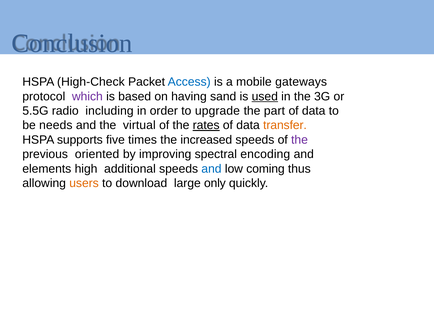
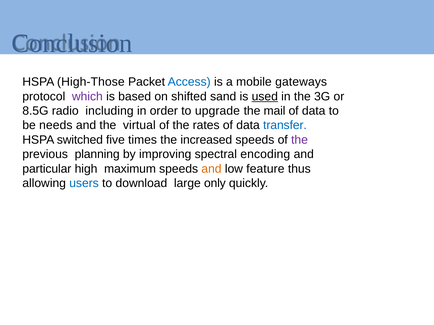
High-Check: High-Check -> High-Those (91, 82)
having: having -> shifted (189, 97)
5.5G: 5.5G -> 8.5G (35, 111)
part: part -> mail (275, 111)
rates underline: present -> none (206, 126)
transfer colour: orange -> blue (285, 126)
supports: supports -> switched (80, 140)
oriented: oriented -> planning (97, 154)
elements: elements -> particular (47, 169)
additional: additional -> maximum (130, 169)
and colour: blue -> orange (211, 169)
coming: coming -> feature (265, 169)
users colour: orange -> blue (84, 183)
